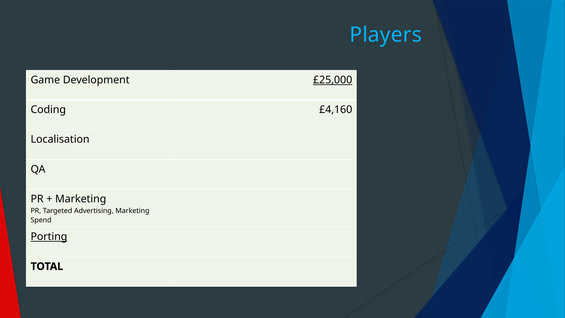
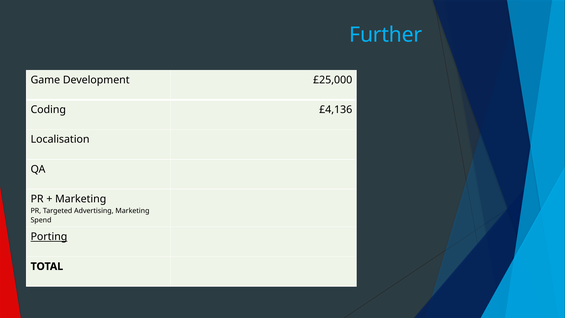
Players: Players -> Further (386, 35)
£25,000 underline: present -> none (333, 80)
£4,160: £4,160 -> £4,136 (336, 110)
